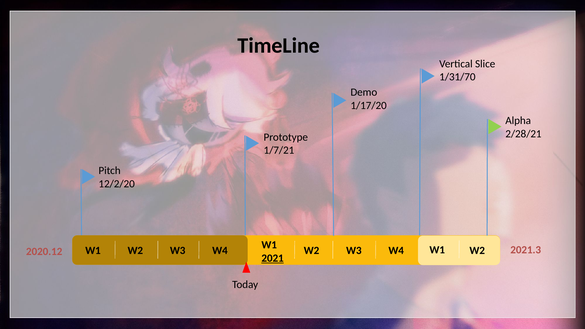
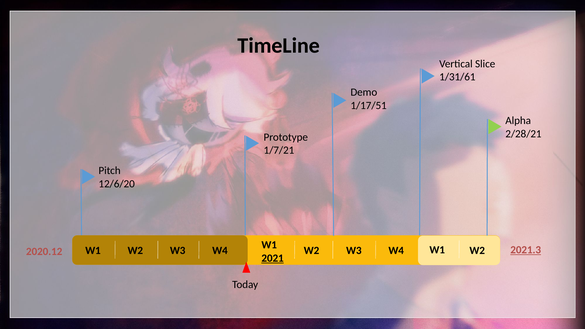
1/31/70: 1/31/70 -> 1/31/61 (457, 77)
1/17/20: 1/17/20 -> 1/17/51 (369, 106)
12/2/20: 12/2/20 -> 12/6/20 (117, 184)
2021.3 underline: none -> present (526, 250)
